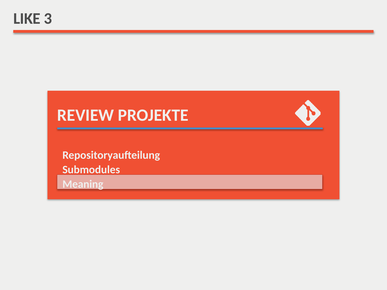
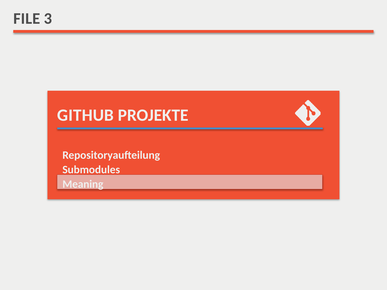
LIKE: LIKE -> FILE (27, 19)
REVIEW: REVIEW -> GITHUB (86, 115)
